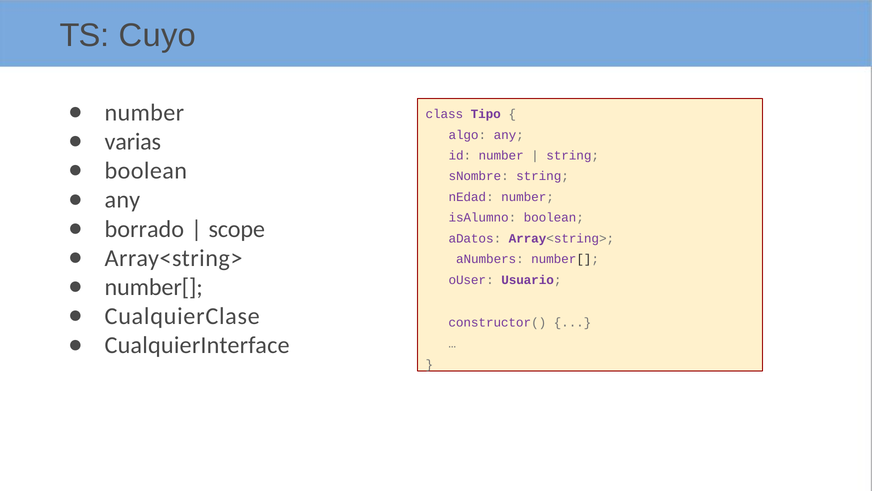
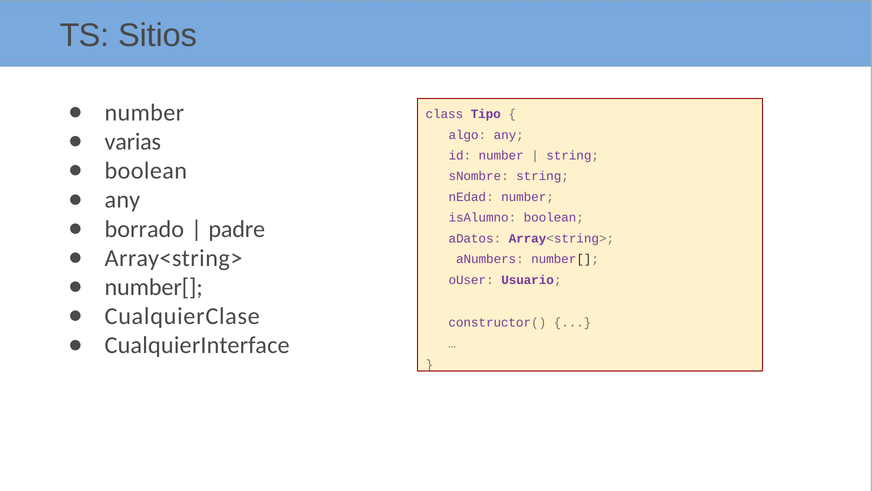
Cuyo: Cuyo -> Sitios (158, 35)
scope: scope -> padre (237, 229)
